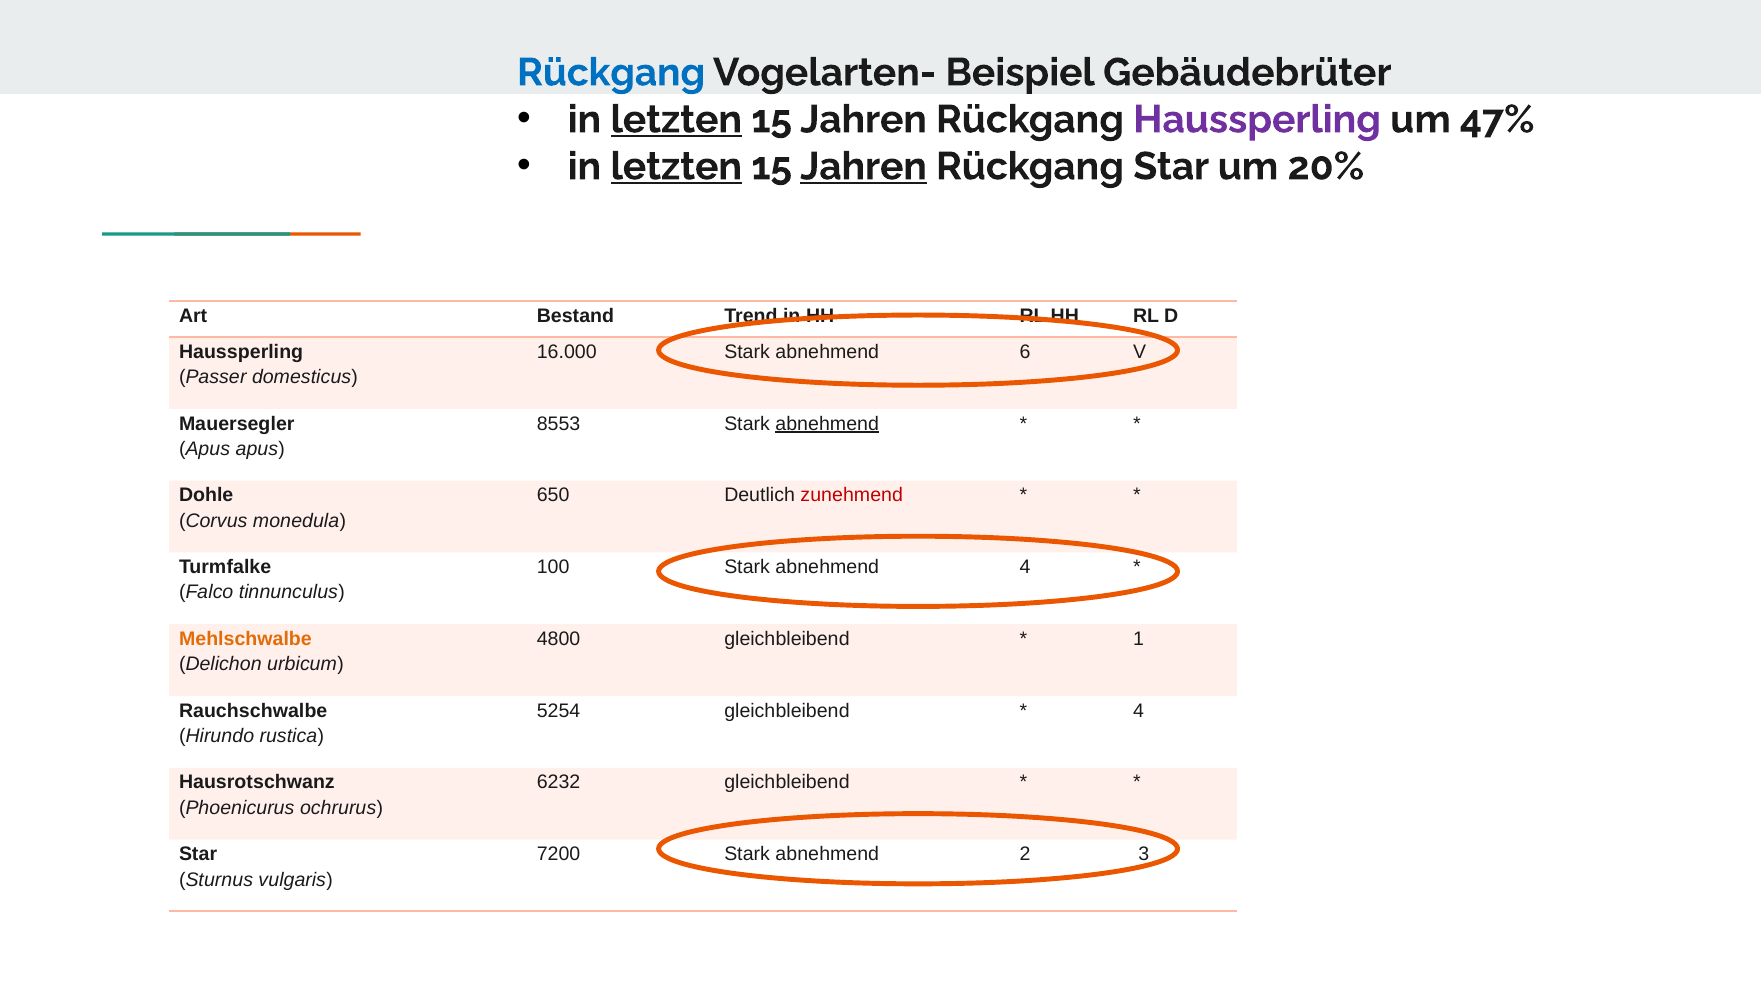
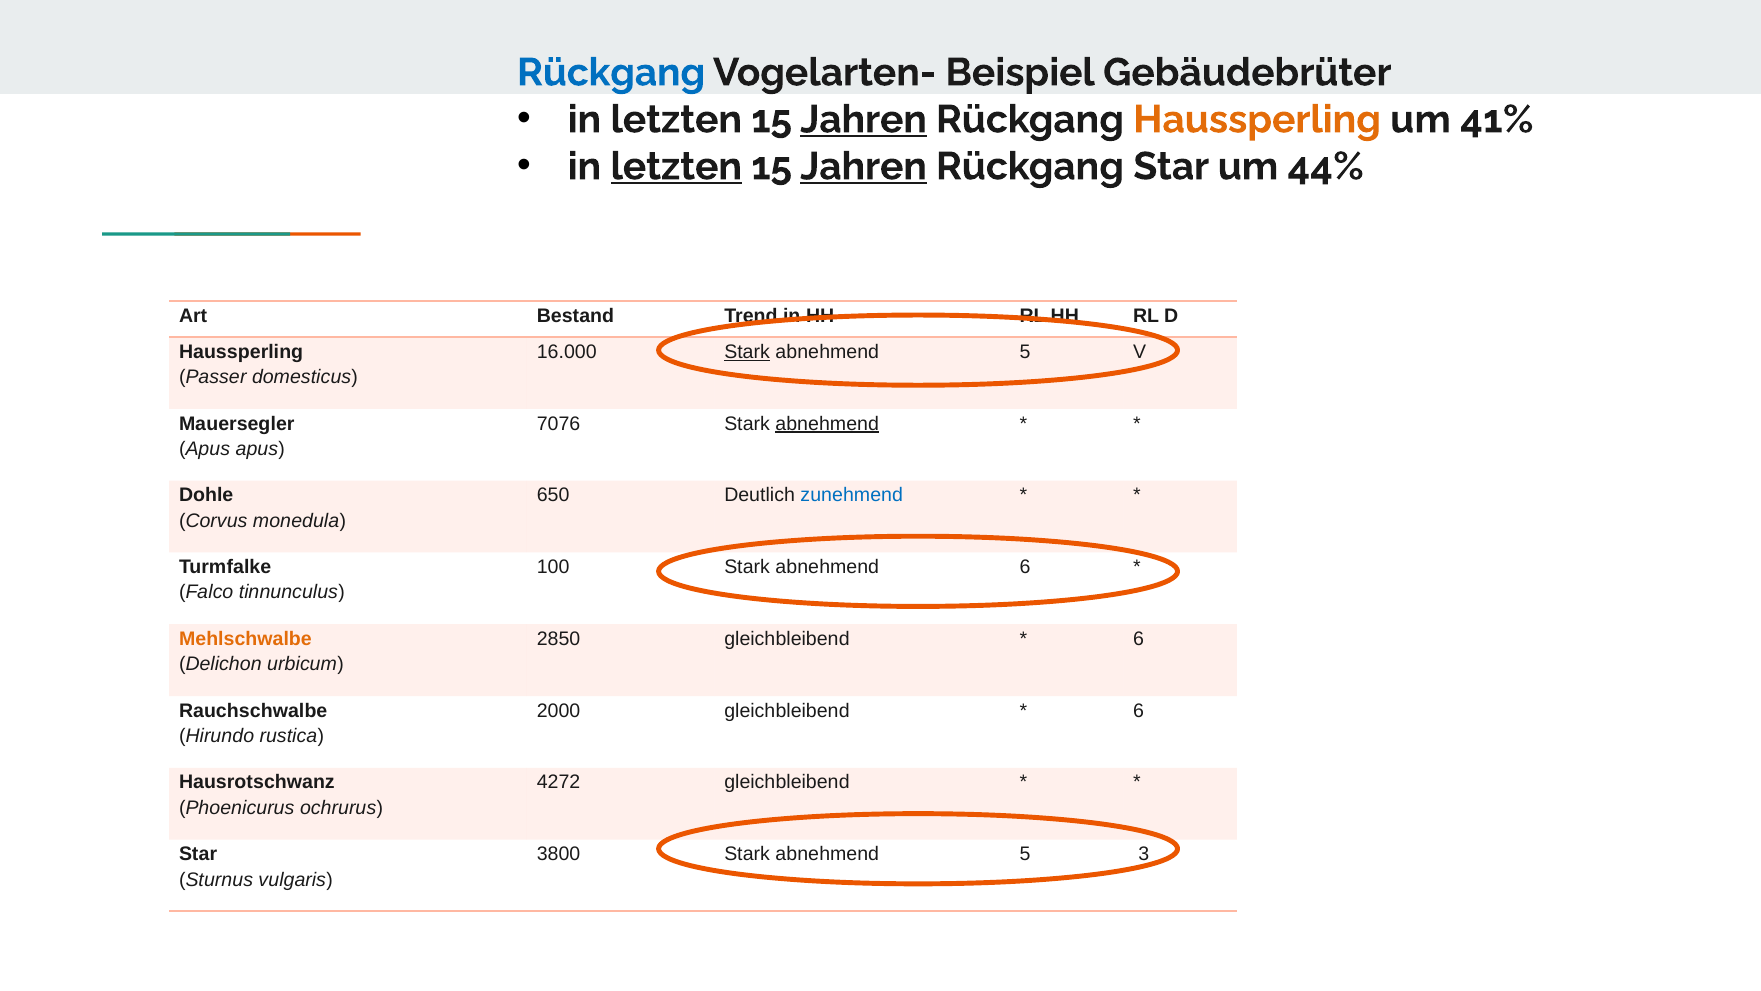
letzten underline: present -> none (676, 119)
Jahren underline: none -> present (864, 119)
Haussperling colour: purple -> orange (1257, 119)
47%: 47% -> 41% (1497, 119)
20%: 20% -> 44% (1326, 166)
Stark underline: none -> present (747, 352)
6: 6 -> 5 (1025, 352)
8553: 8553 -> 7076 (559, 423)
zunehmend colour: red -> blue (852, 495)
abnehmend 4: 4 -> 6 (1025, 567)
4800: 4800 -> 2850 (559, 639)
1: 1 -> 6 (1139, 639)
5254: 5254 -> 2000 (559, 710)
4: 4 -> 6 (1139, 710)
6232: 6232 -> 4272 (559, 782)
7200: 7200 -> 3800 (559, 854)
2: 2 -> 5 (1025, 854)
